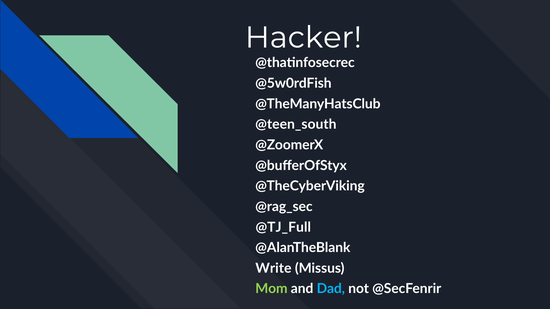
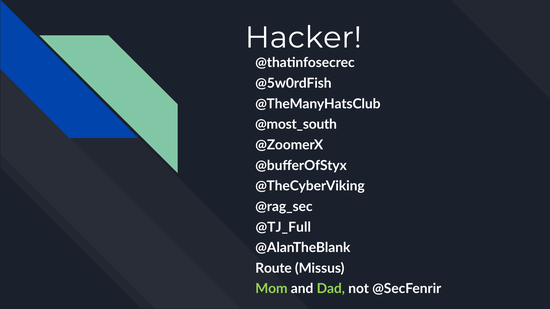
@teen_south: @teen_south -> @most_south (296, 125)
Write: Write -> Route (274, 269)
Dad colour: light blue -> light green (331, 289)
